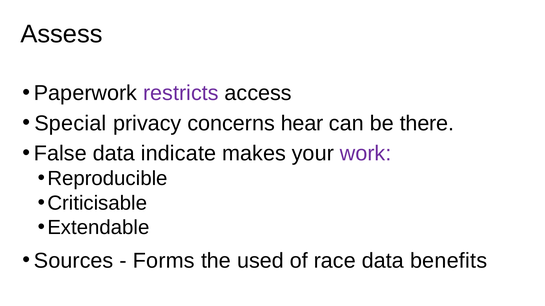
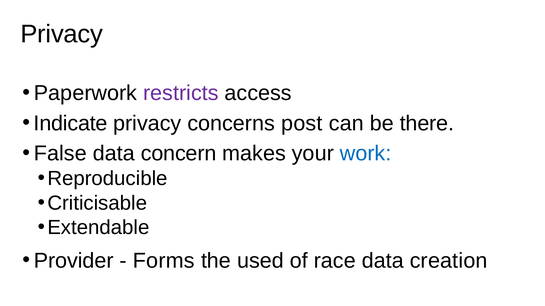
Assess: Assess -> Privacy (62, 34)
Special: Special -> Indicate (71, 124)
hear: hear -> post (302, 124)
indicate: indicate -> concern (179, 154)
work colour: purple -> blue (366, 154)
Sources: Sources -> Provider (74, 261)
benefits: benefits -> creation (449, 261)
